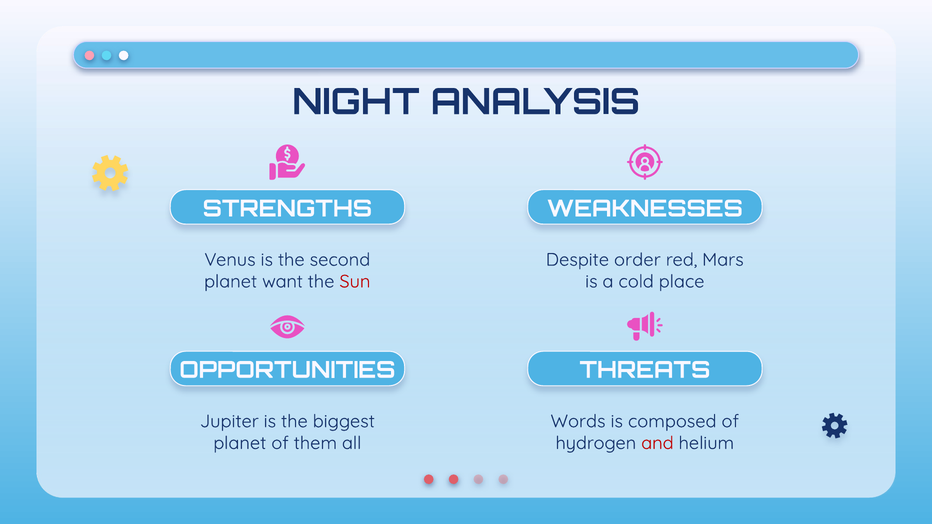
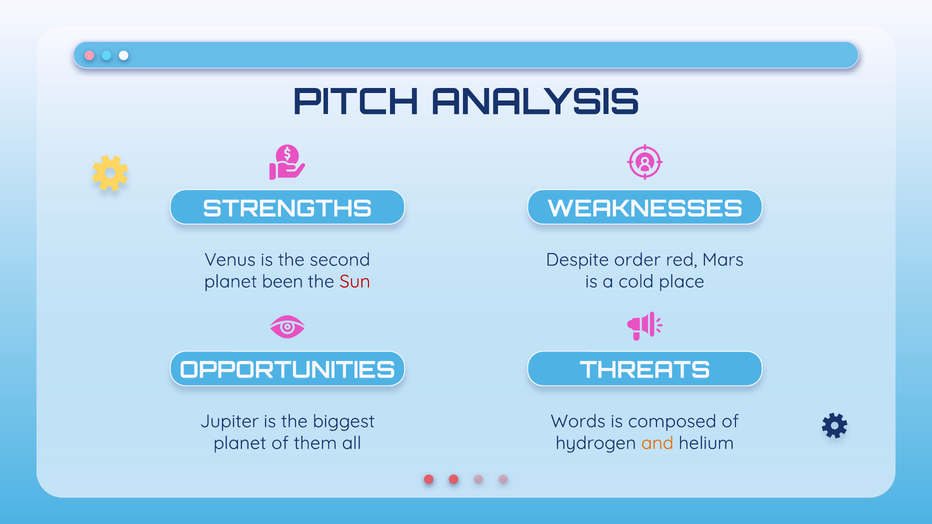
NIGHT: NIGHT -> PITCH (356, 102)
want: want -> been (283, 282)
and colour: red -> orange (657, 443)
